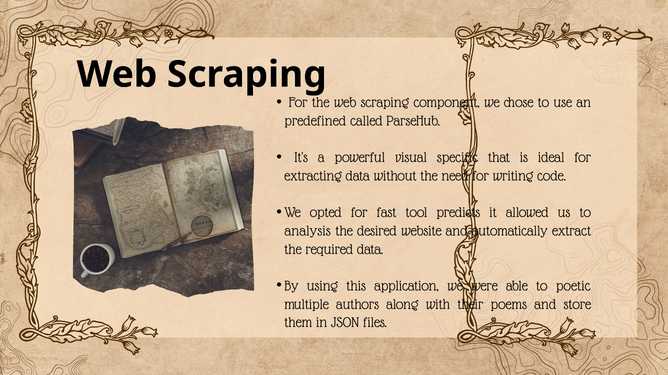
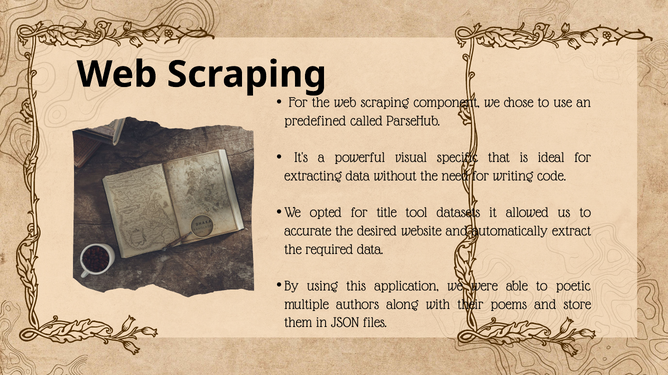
fast: fast -> title (387, 213)
predicts: predicts -> datasets (458, 213)
analysis: analysis -> accurate (308, 231)
